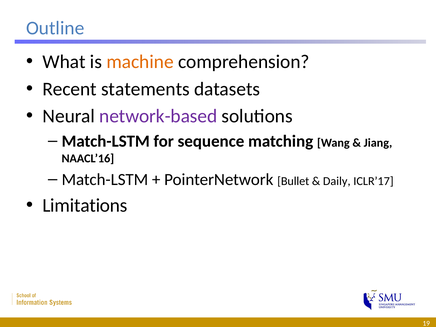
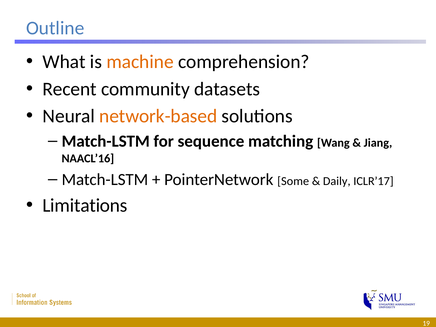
statements: statements -> community (145, 89)
network-based colour: purple -> orange (158, 116)
Bullet: Bullet -> Some (293, 181)
